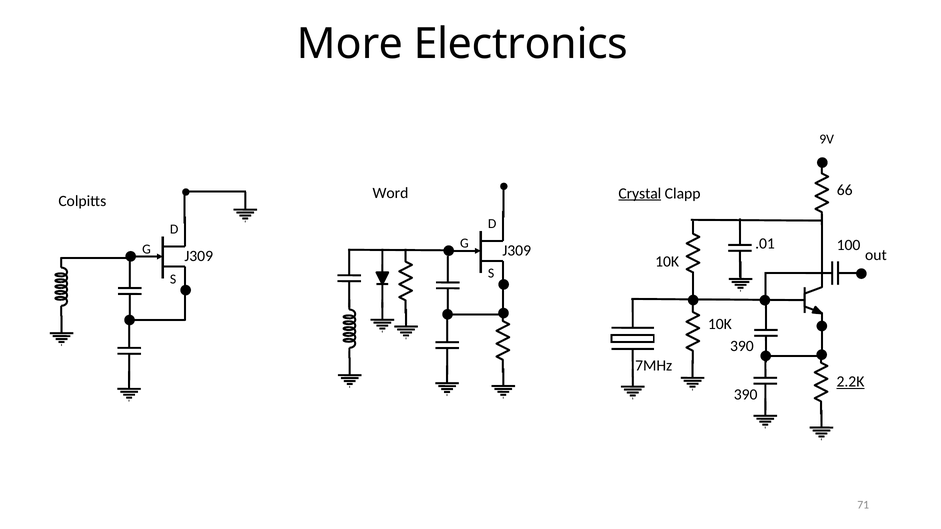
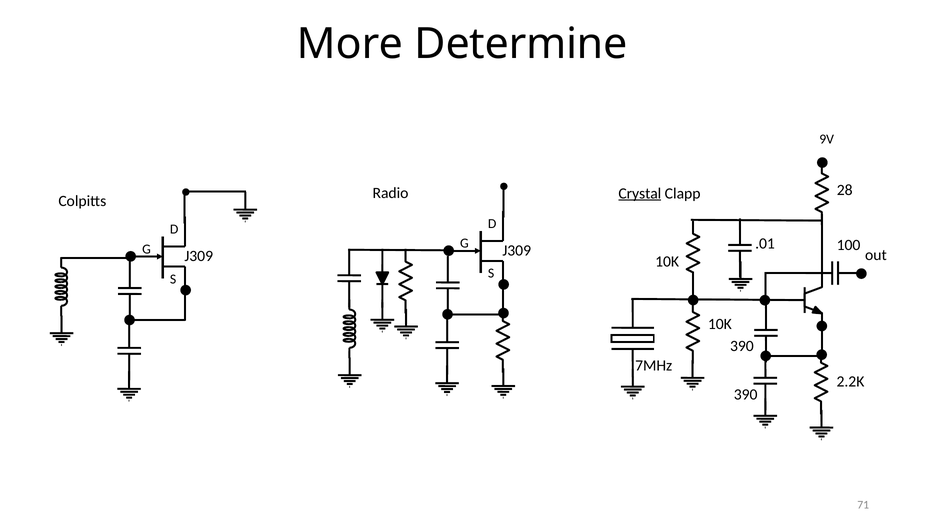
Electronics: Electronics -> Determine (521, 44)
Word: Word -> Radio (391, 193)
66: 66 -> 28 (845, 190)
2.2K underline: present -> none (850, 382)
